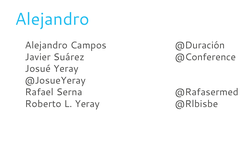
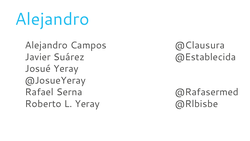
@Duración: @Duración -> @Clausura (200, 45)
@Conference: @Conference -> @Establecida (205, 57)
